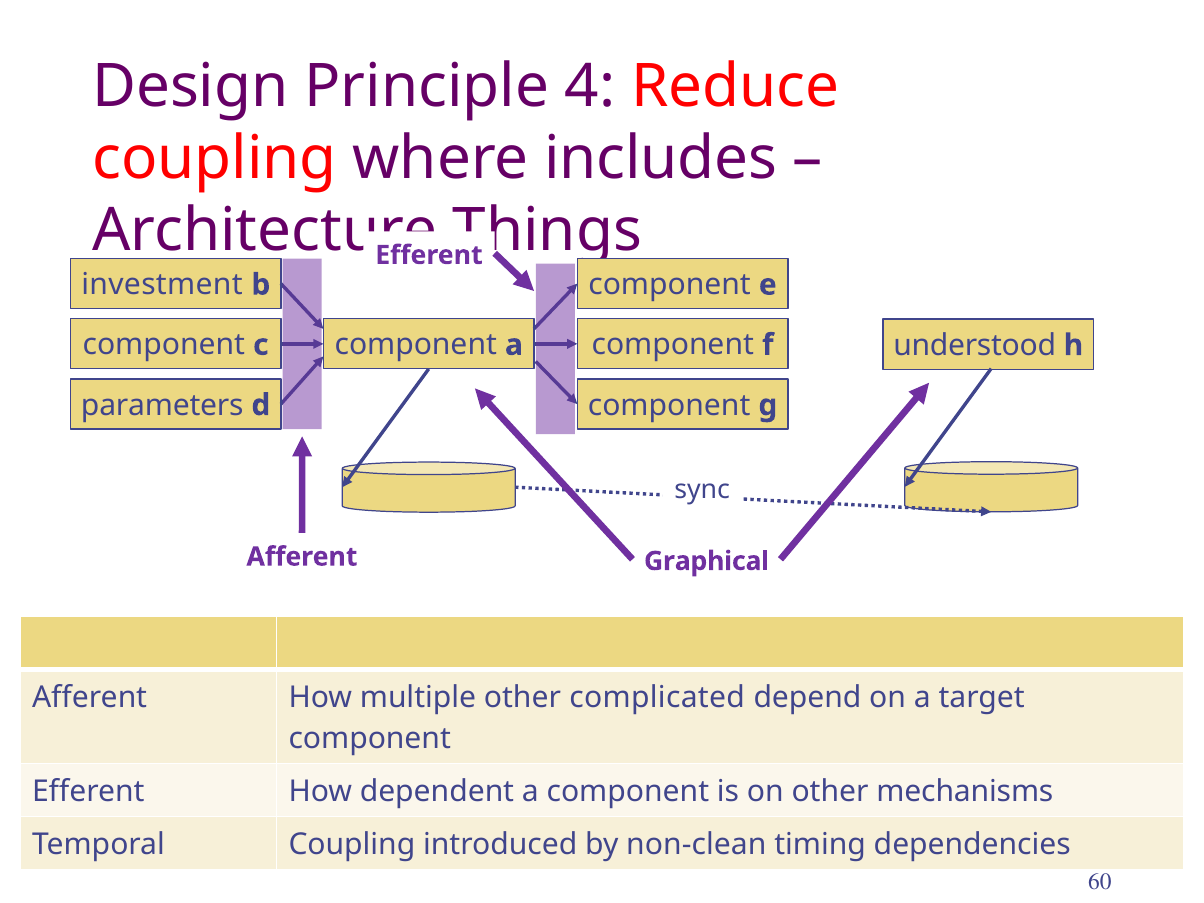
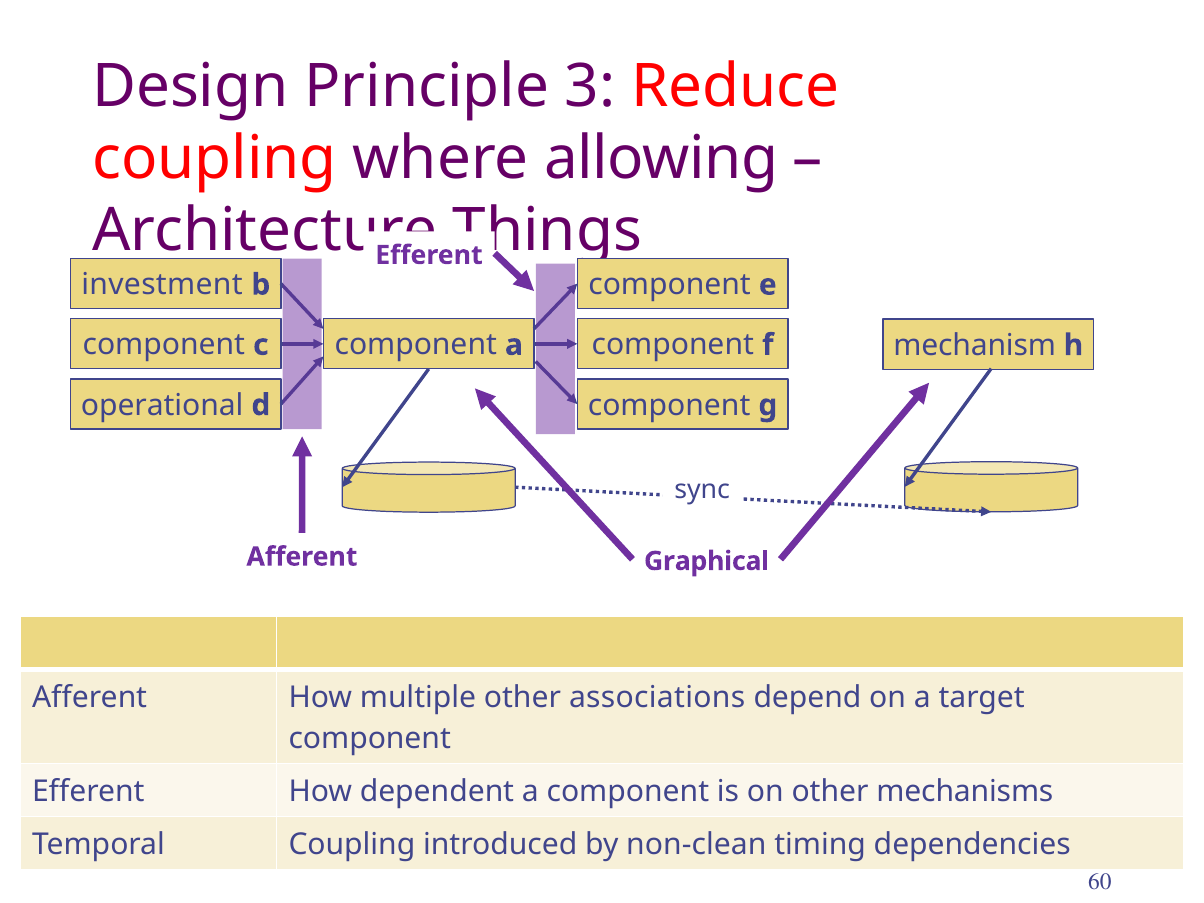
4: 4 -> 3 (590, 87)
includes: includes -> allowing (661, 159)
understood: understood -> mechanism (975, 345)
parameters: parameters -> operational (162, 405)
complicated: complicated -> associations (657, 697)
